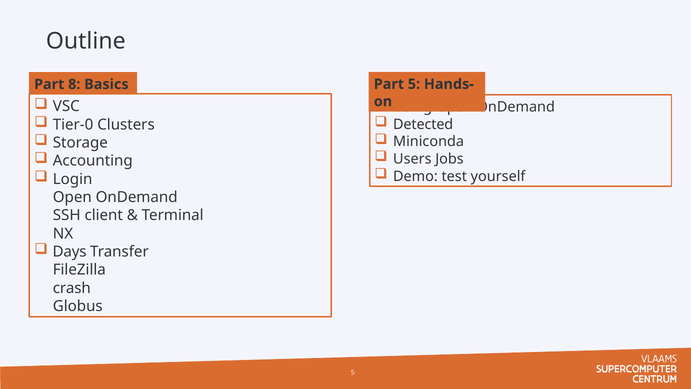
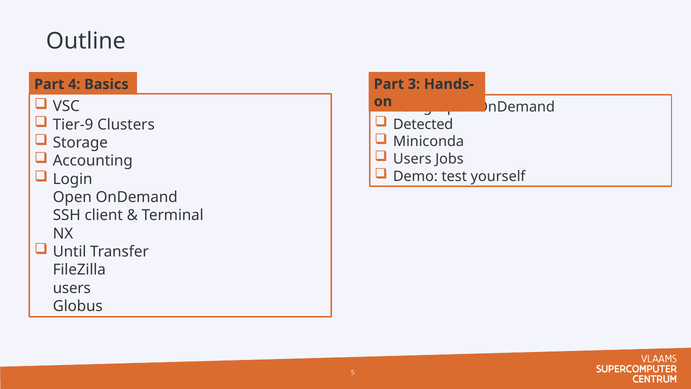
Part 5: 5 -> 3 (414, 84)
8: 8 -> 4 (74, 84)
Tier-0: Tier-0 -> Tier-9 (73, 125)
Days: Days -> Until (70, 252)
crash: crash -> users (72, 288)
